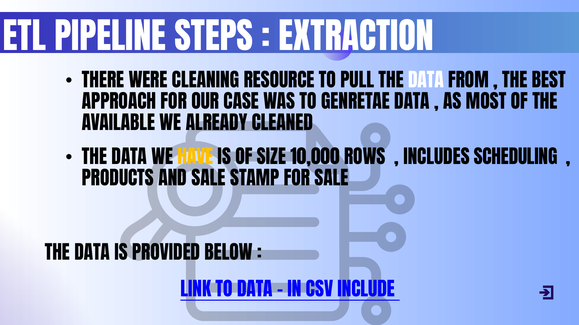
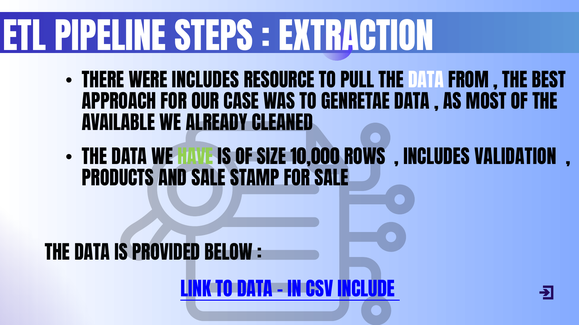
WERE CLEANING: CLEANING -> INCLUDES (206, 81)
HAVE colour: yellow -> light green (195, 158)
SCHEDULING: SCHEDULING -> VALIDATION (515, 158)
